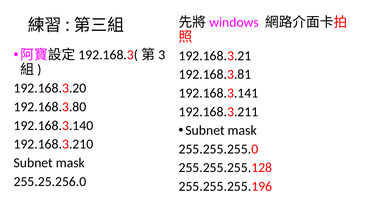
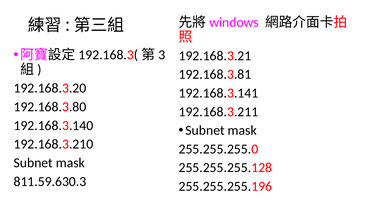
255.25.256.0: 255.25.256.0 -> 811.59.630.3 (50, 181)
